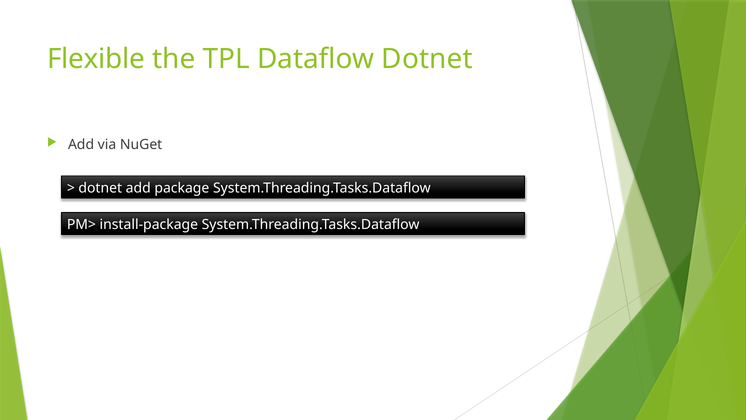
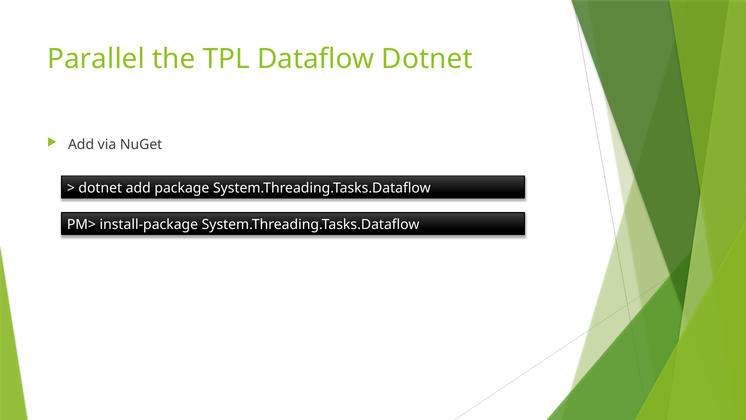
Flexible: Flexible -> Parallel (96, 59)
